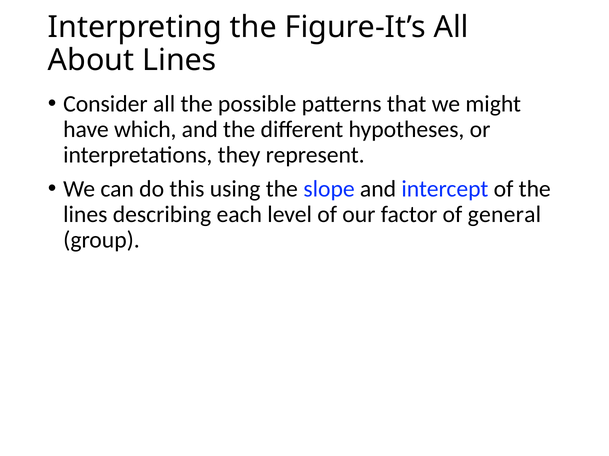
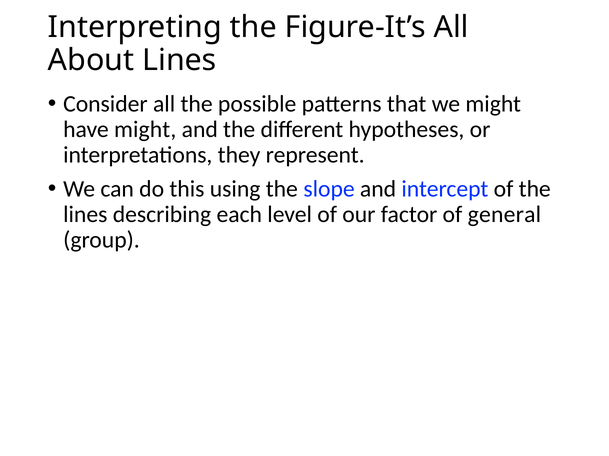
have which: which -> might (145, 130)
